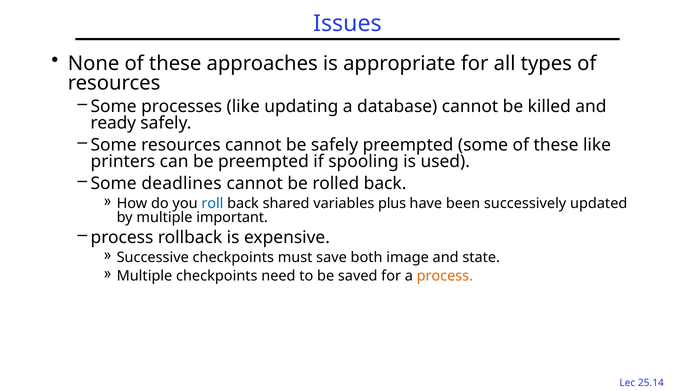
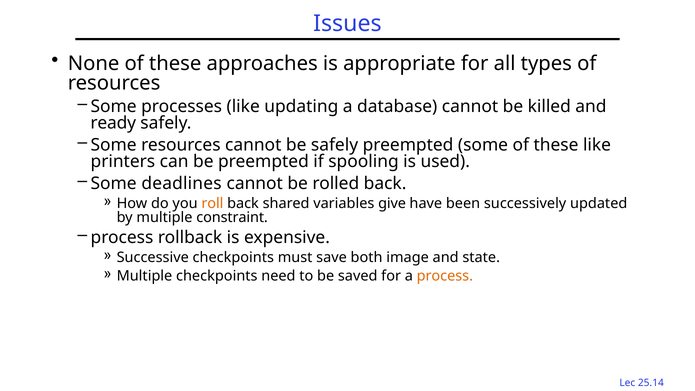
roll colour: blue -> orange (212, 203)
plus: plus -> give (392, 203)
important: important -> constraint (232, 217)
